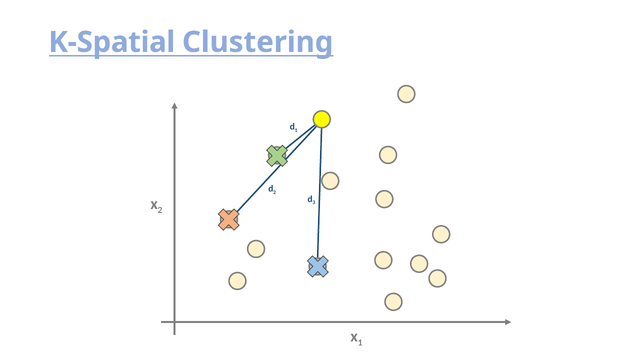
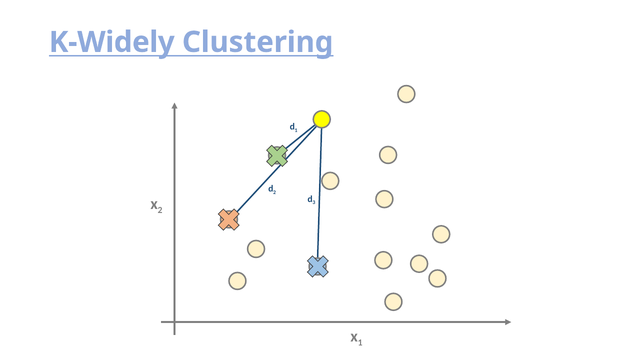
K-Spatial: K-Spatial -> K-Widely (112, 42)
